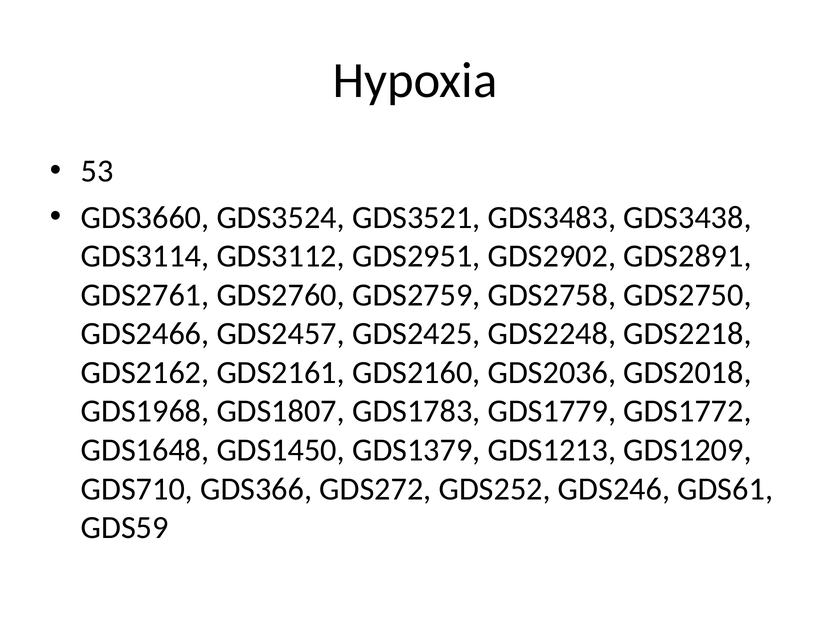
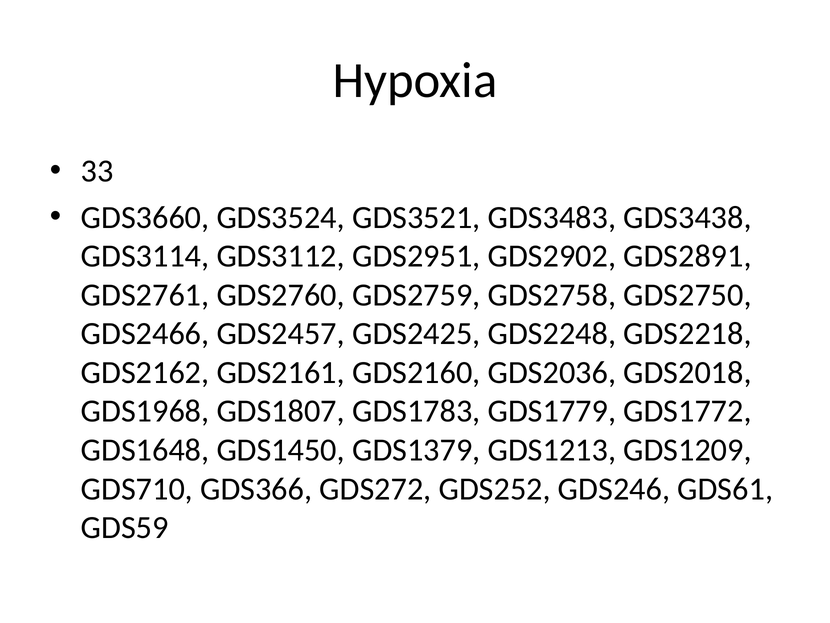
53: 53 -> 33 (97, 171)
